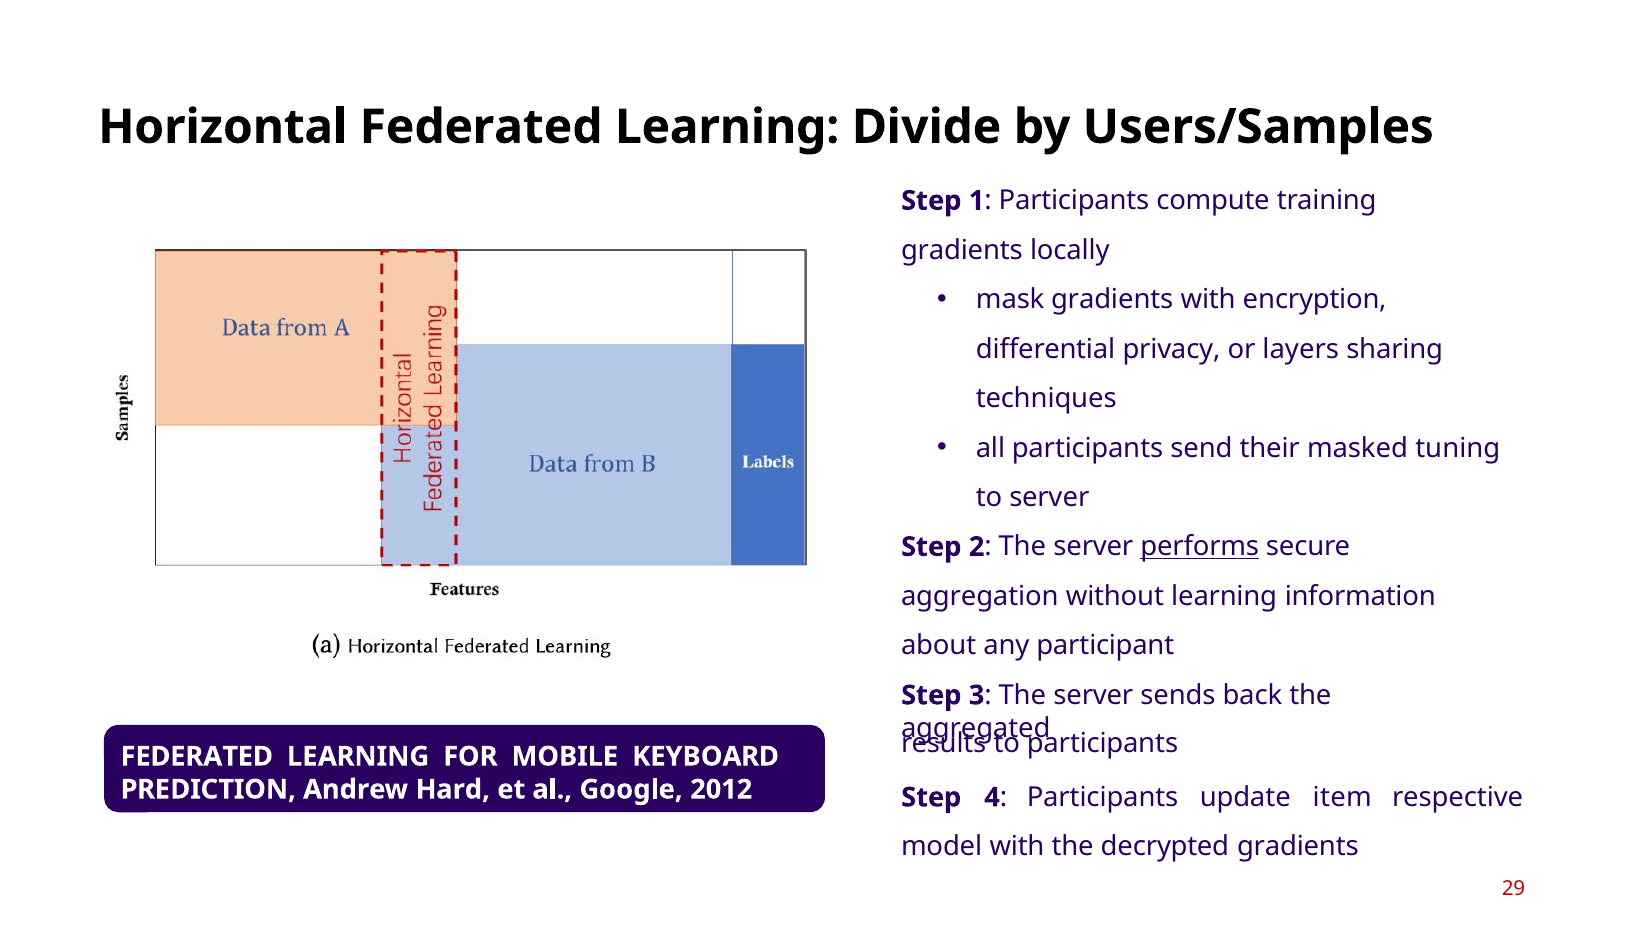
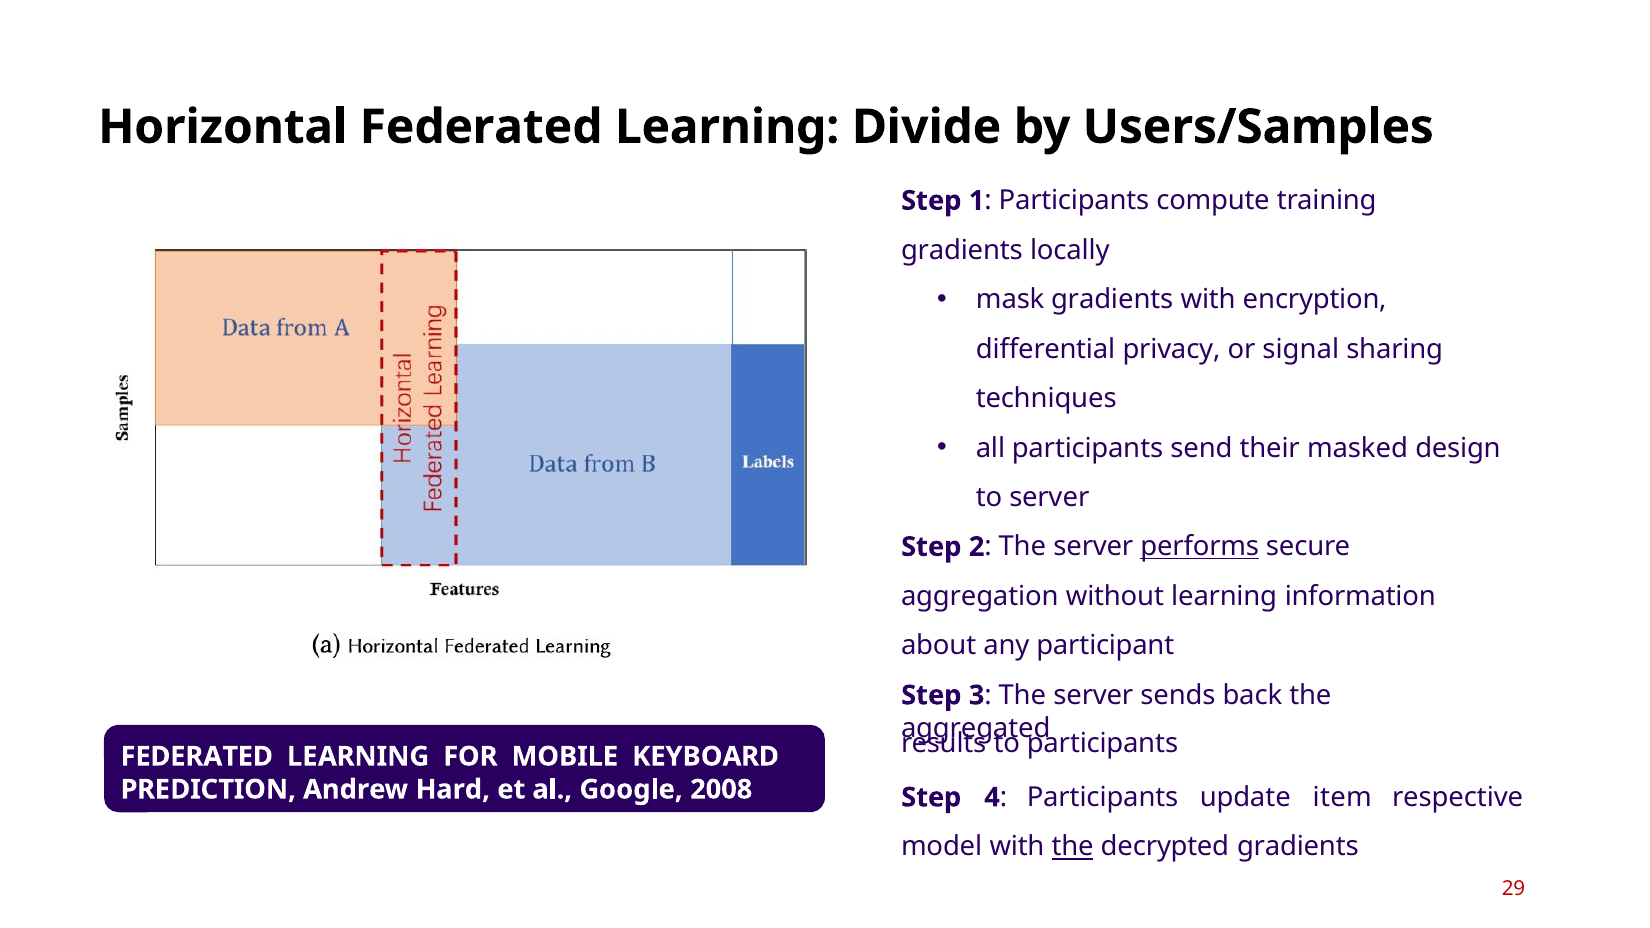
layers: layers -> signal (1301, 349)
tuning: tuning -> design (1458, 448)
2012: 2012 -> 2008 (721, 790)
the underline: none -> present (1073, 847)
